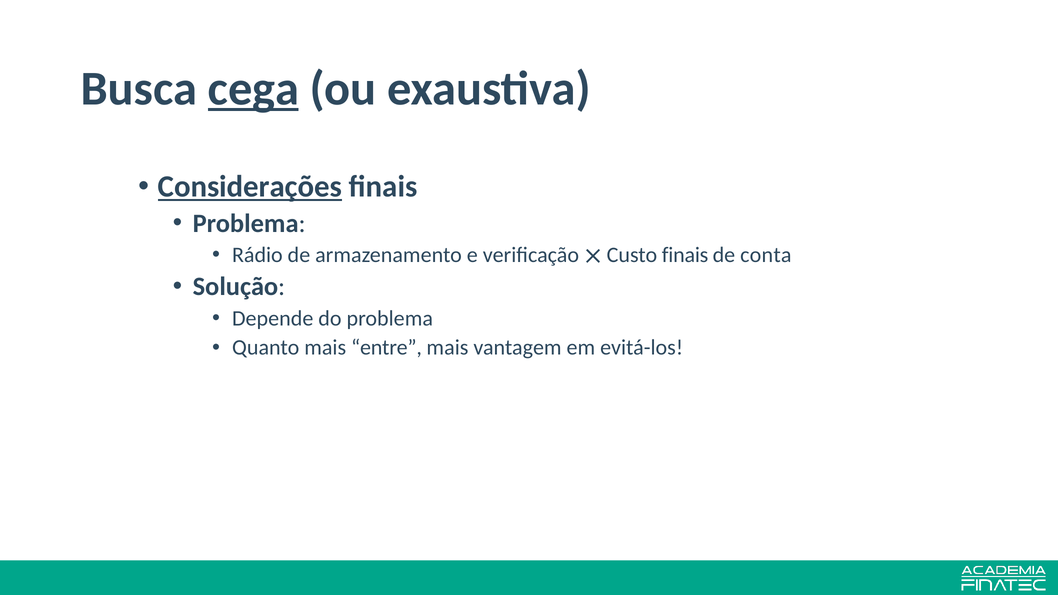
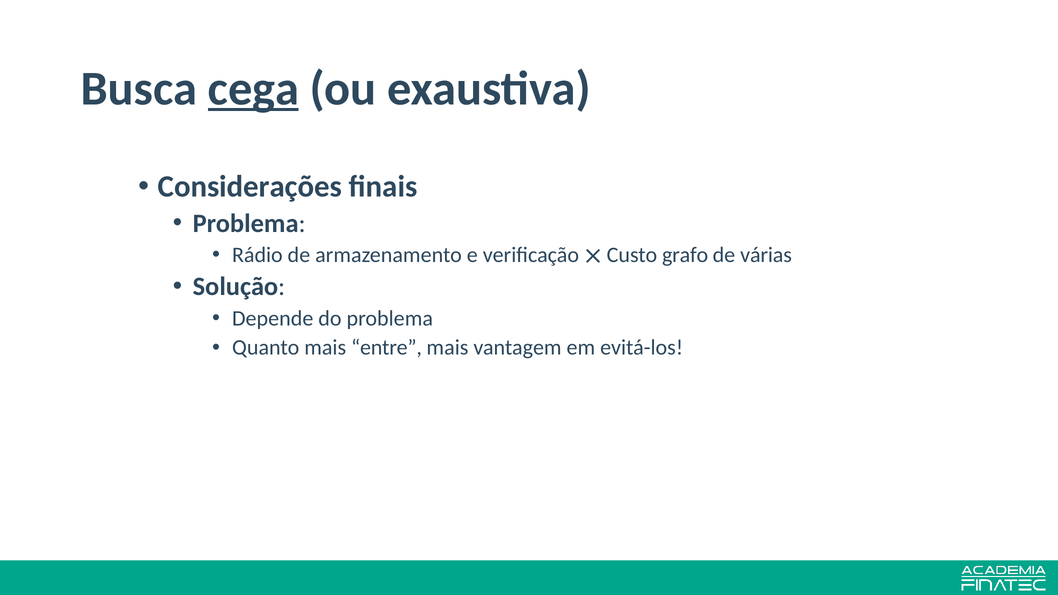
Considerações underline: present -> none (250, 187)
Custo finais: finais -> grafo (685, 255)
conta: conta -> várias (766, 255)
